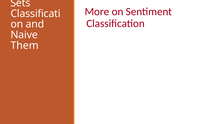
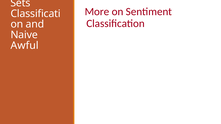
Them: Them -> Awful (25, 46)
